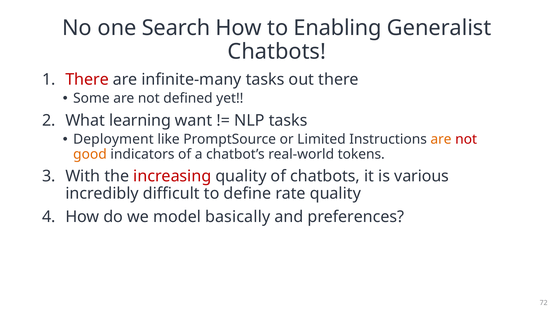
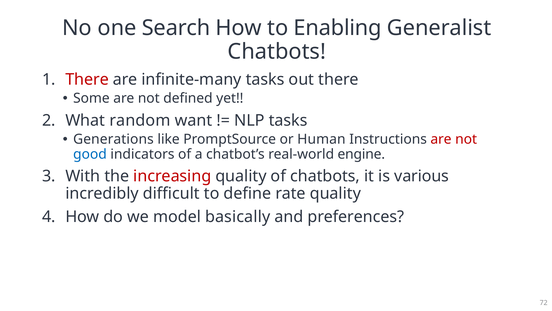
learning: learning -> random (140, 120)
Deployment: Deployment -> Generations (113, 139)
Limited: Limited -> Human (321, 139)
are colour: orange -> red (441, 139)
good colour: orange -> blue (90, 154)
tokens: tokens -> engine (361, 154)
